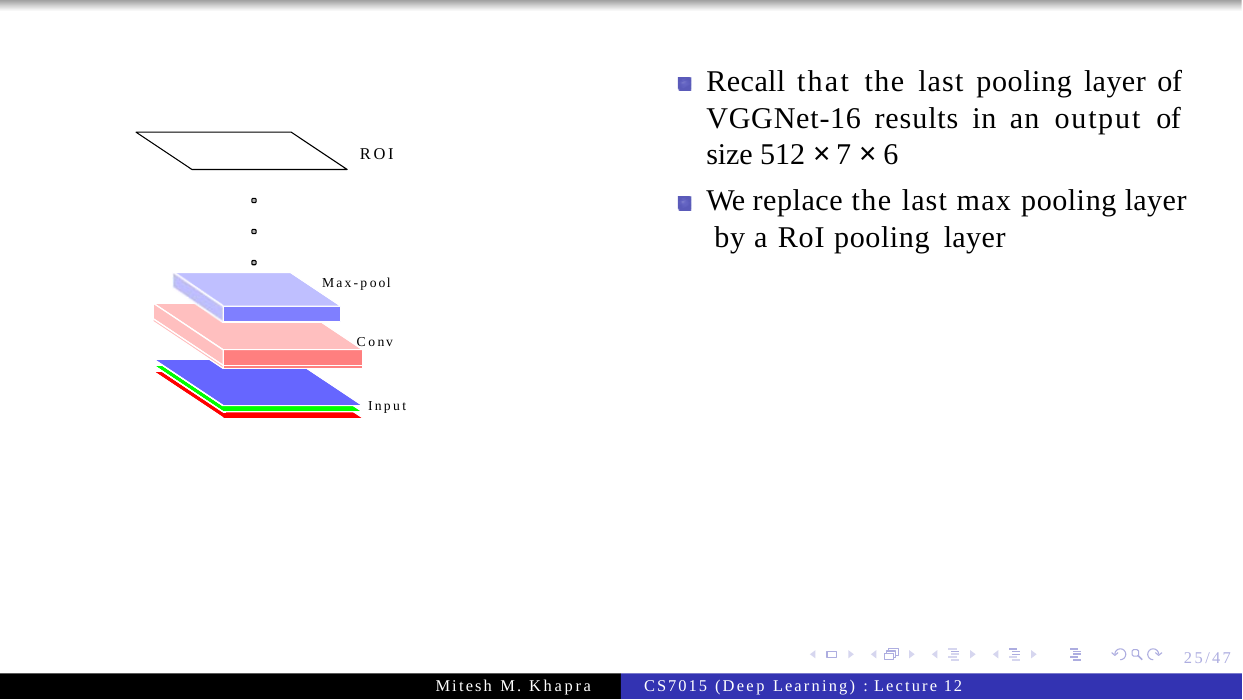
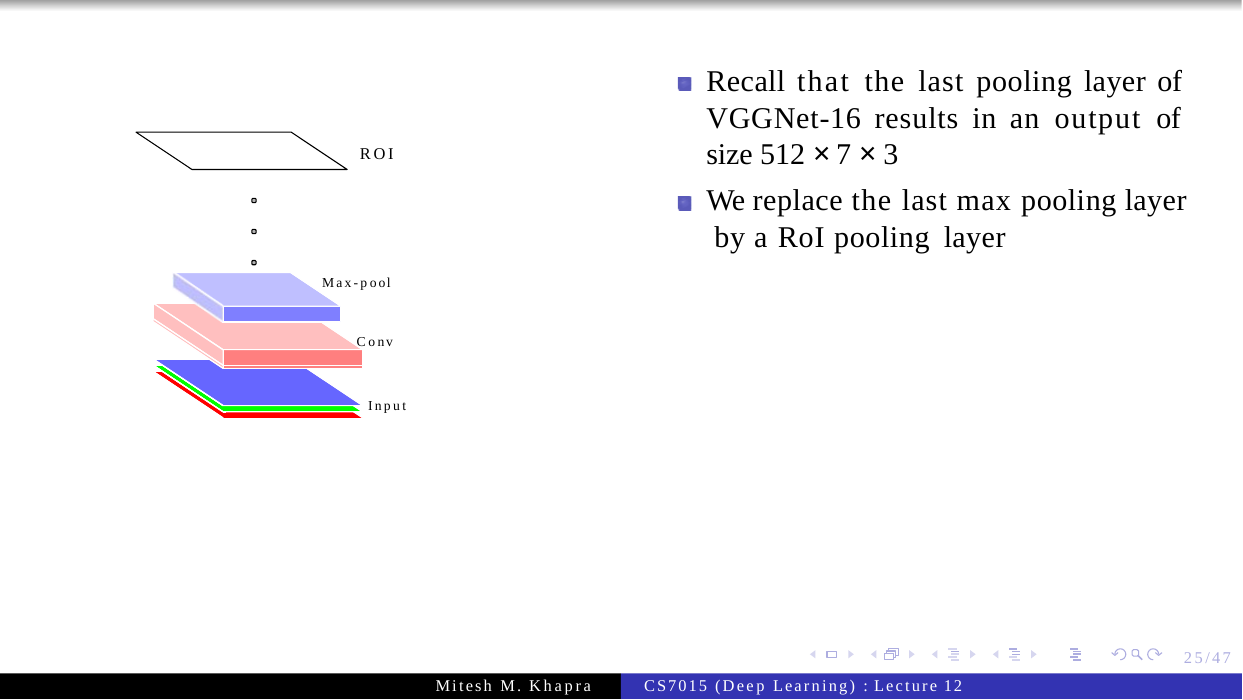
6: 6 -> 3 (891, 155)
